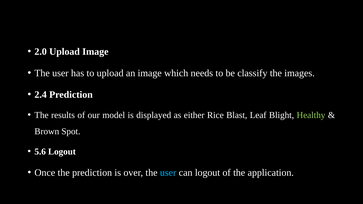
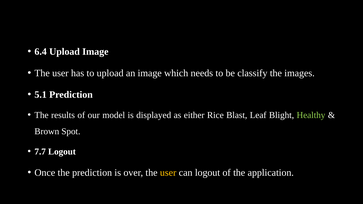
2.0: 2.0 -> 6.4 (41, 52)
2.4: 2.4 -> 5.1 (41, 95)
5.6: 5.6 -> 7.7 (40, 152)
user colour: light blue -> yellow (168, 173)
